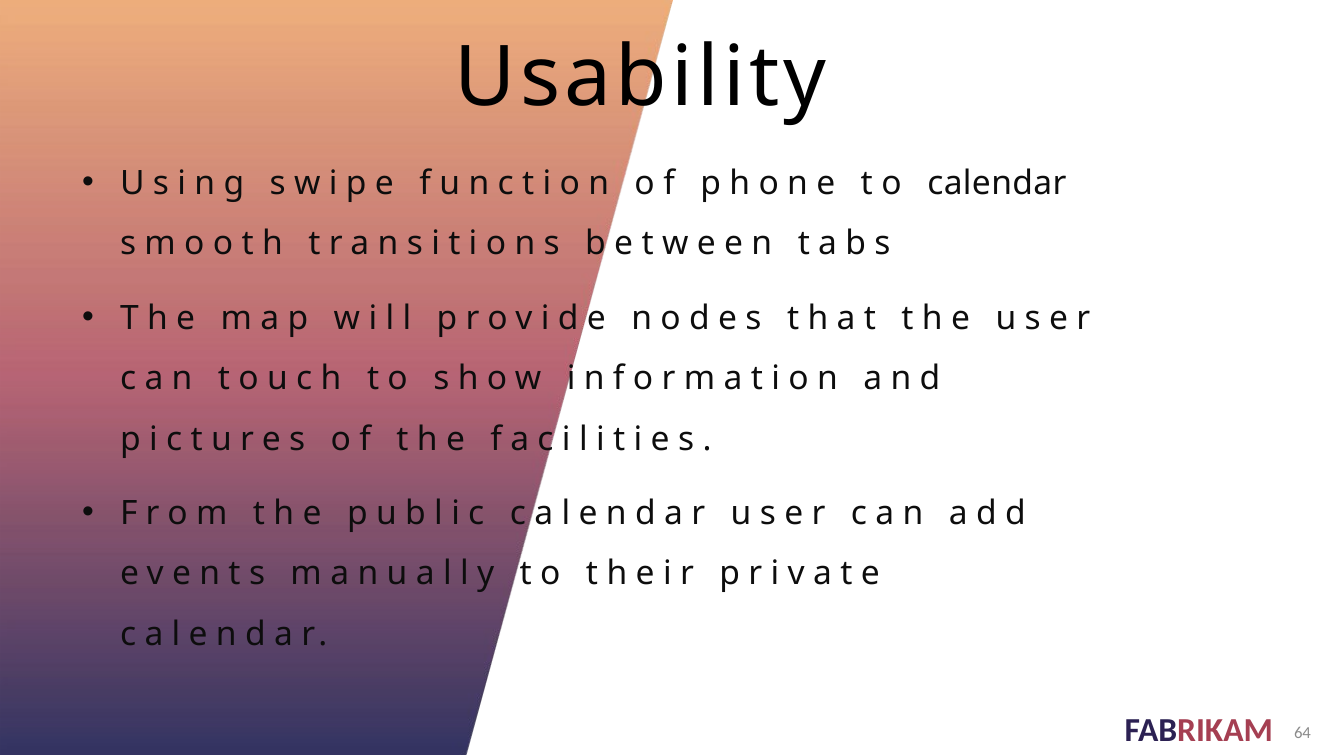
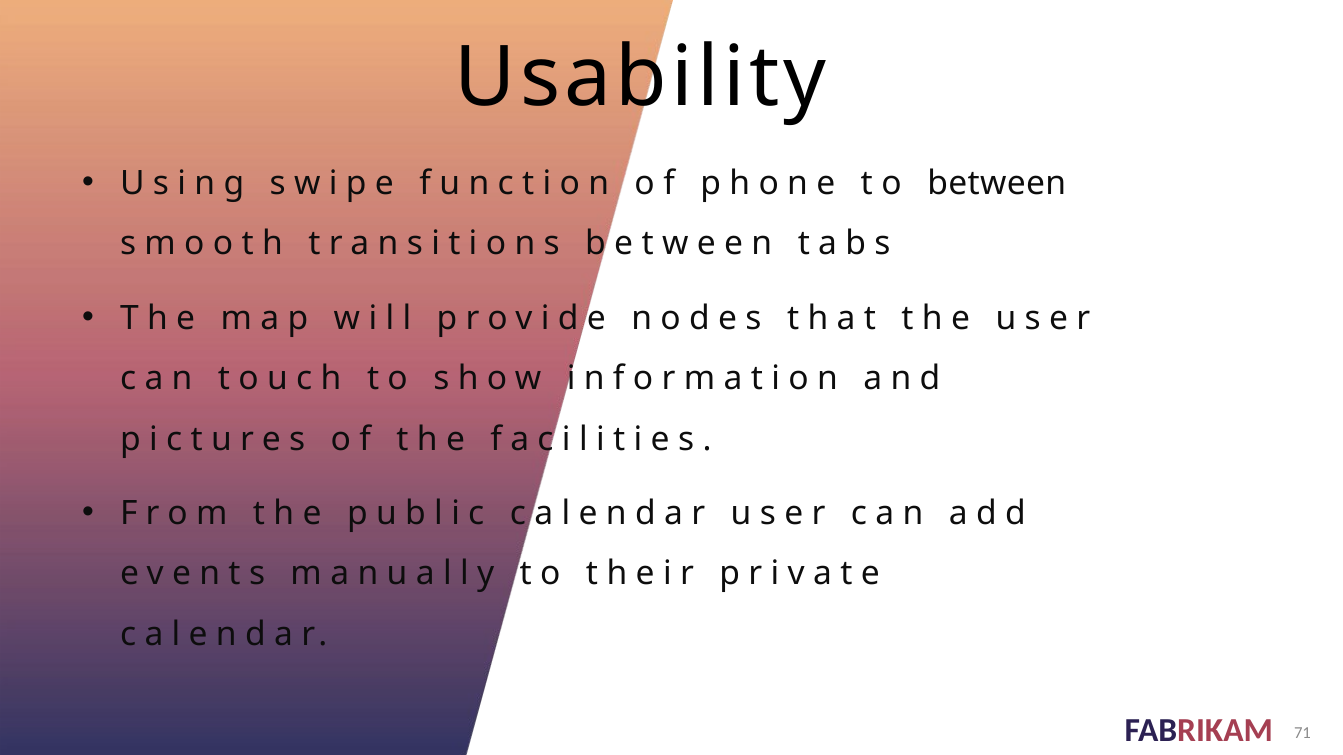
calendar: calendar -> between (997, 184)
64: 64 -> 71 (1302, 734)
